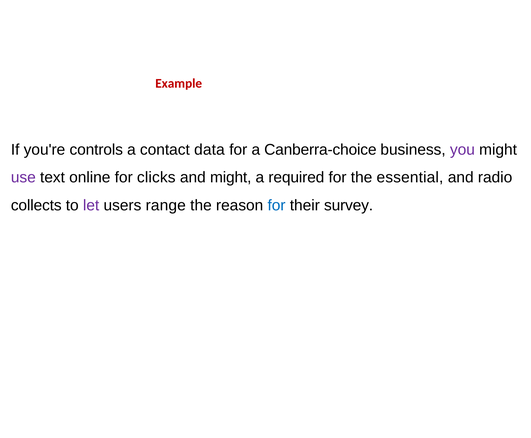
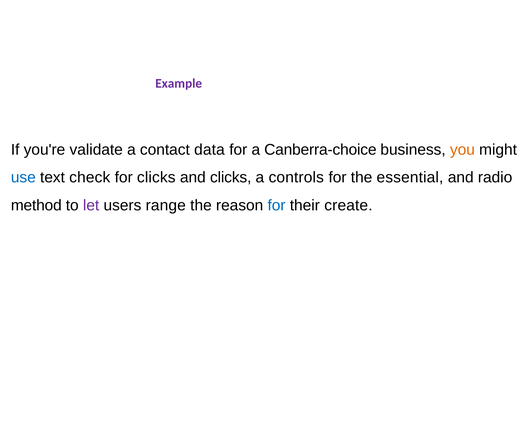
Example colour: red -> purple (179, 84)
controls: controls -> validate (96, 150)
you colour: purple -> orange (462, 150)
use colour: purple -> blue (23, 178)
online: online -> check (90, 178)
and might: might -> clicks (231, 178)
required: required -> controls (296, 178)
collects: collects -> method (36, 205)
survey: survey -> create (348, 205)
